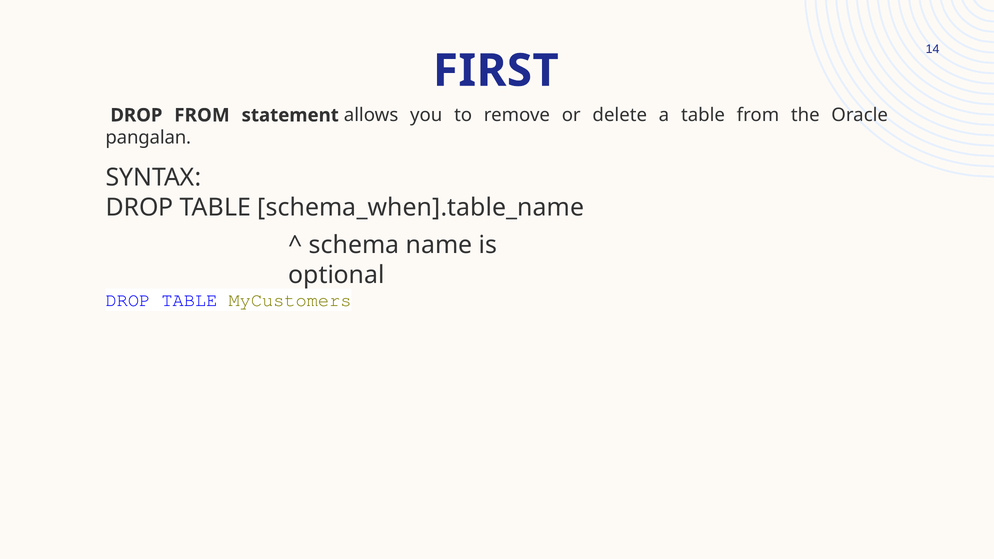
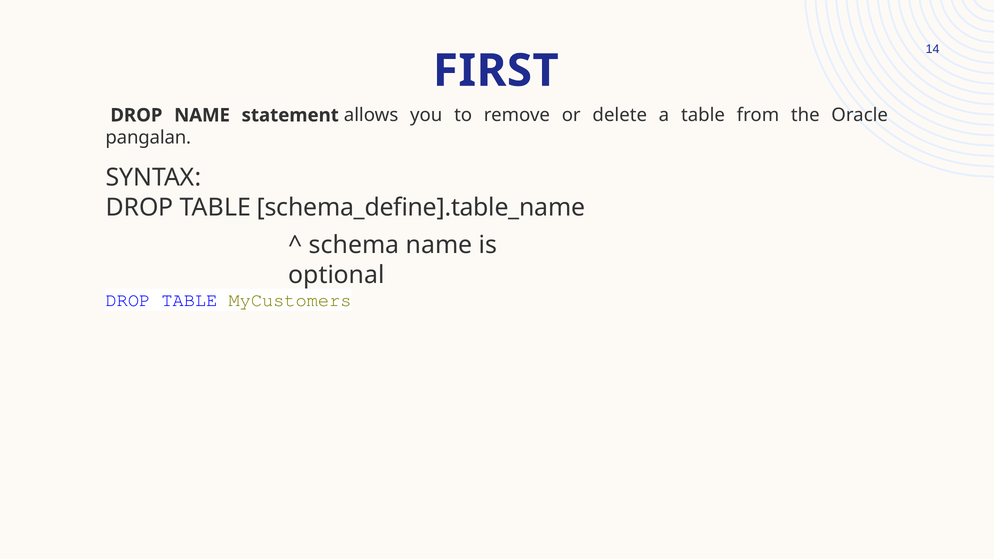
DROP FROM: FROM -> NAME (202, 115)
schema_when].table_name: schema_when].table_name -> schema_define].table_name (421, 207)
